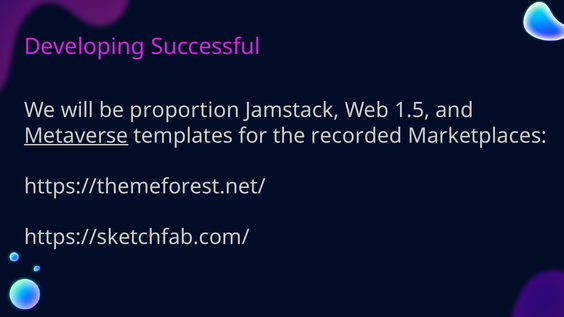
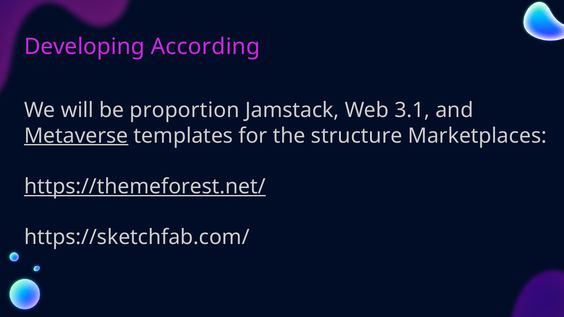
Successful: Successful -> According (205, 47)
1.5: 1.5 -> 3.1 (412, 110)
recorded: recorded -> structure (357, 136)
https://themeforest.net/ underline: none -> present (145, 187)
